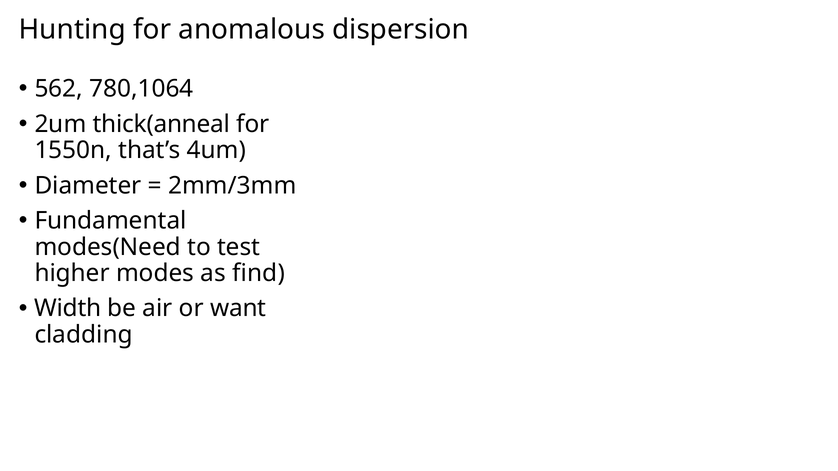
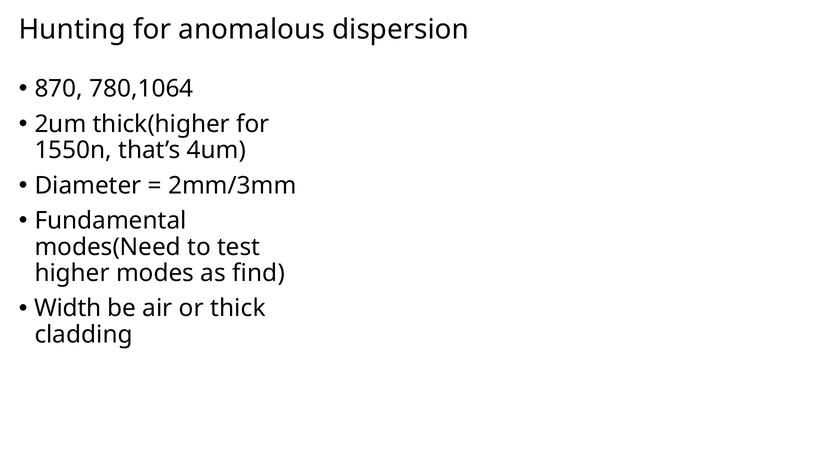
562: 562 -> 870 (59, 89)
thick(anneal: thick(anneal -> thick(higher (161, 124)
want: want -> thick (238, 309)
